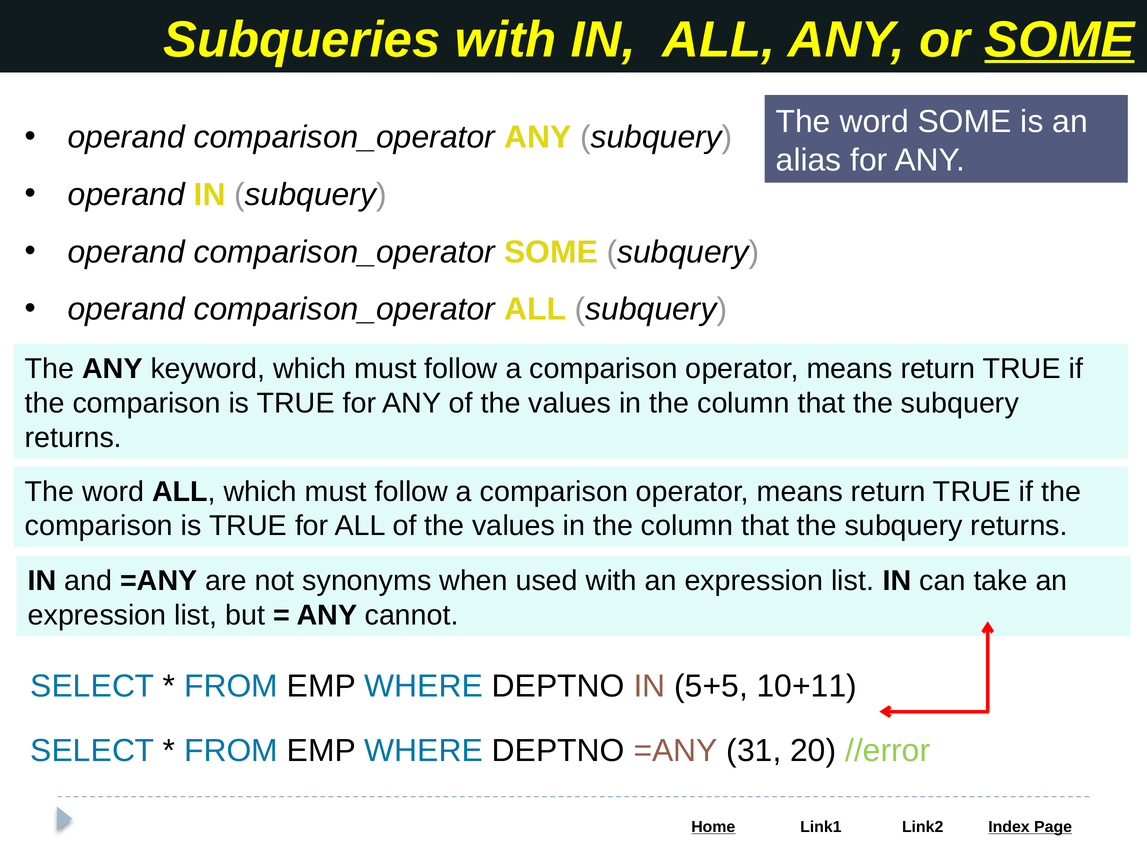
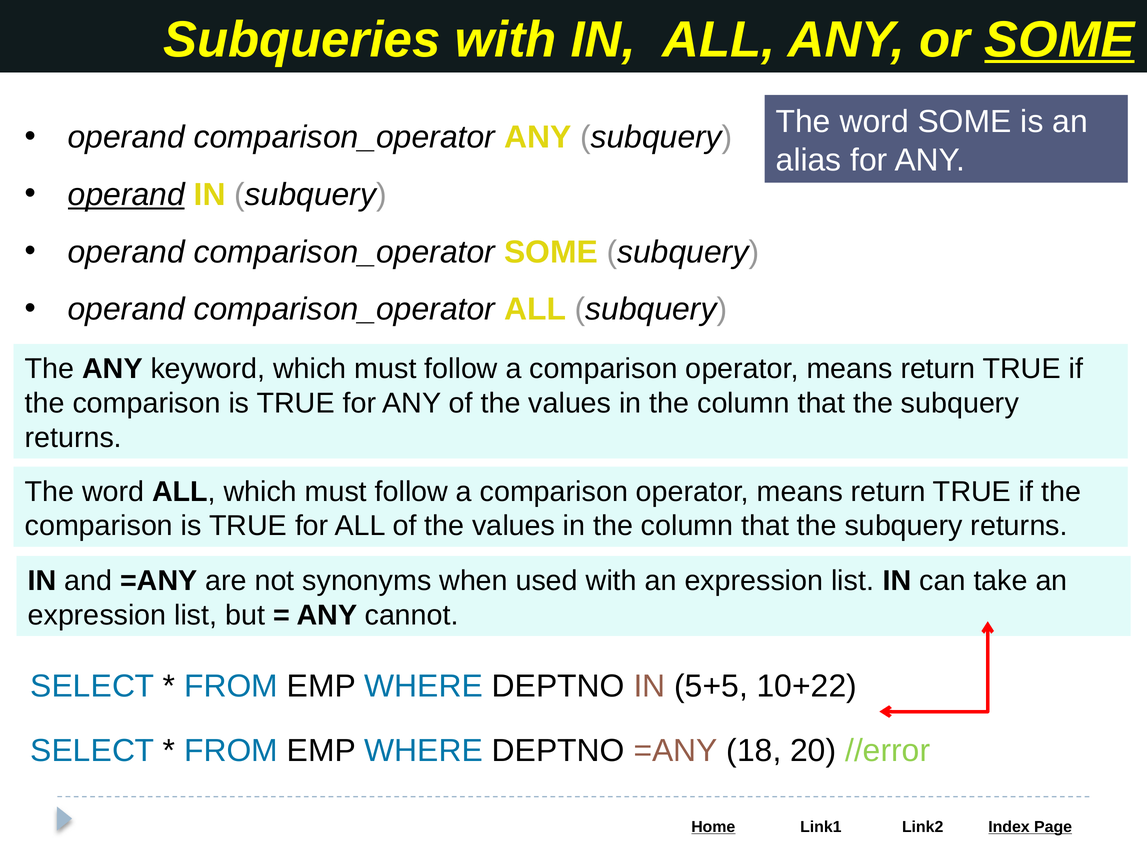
operand underline: none -> present (126, 195)
10+11: 10+11 -> 10+22 (807, 687)
31: 31 -> 18 (754, 751)
